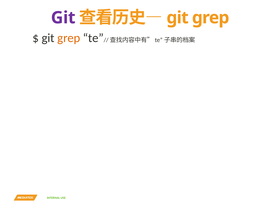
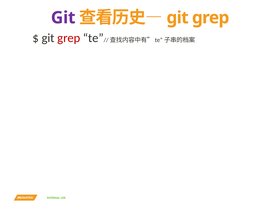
grep colour: orange -> red (69, 38)
